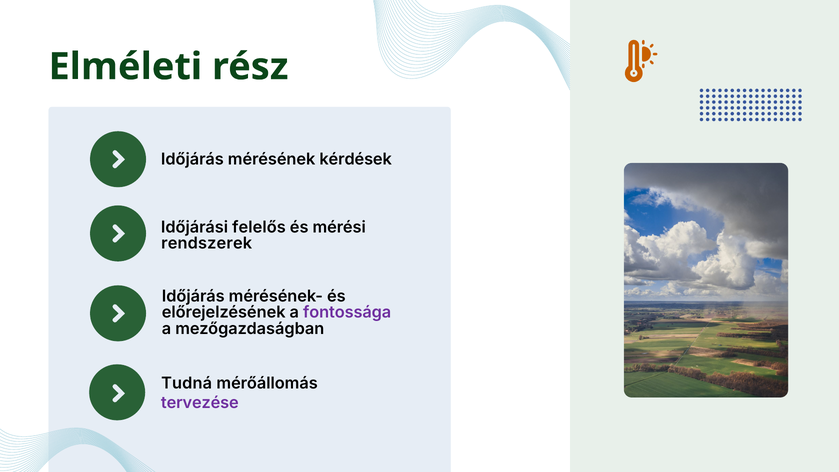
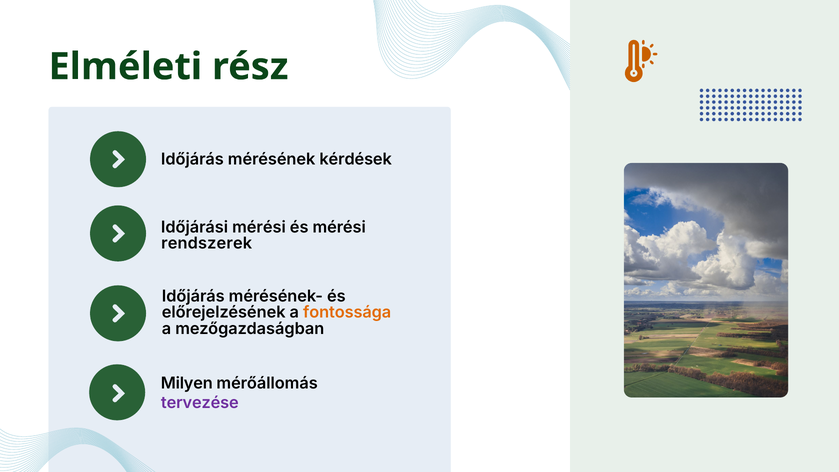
Időjárási felelős: felelős -> mérési (259, 227)
fontossága colour: purple -> orange (347, 313)
Tudná: Tudná -> Milyen (187, 383)
